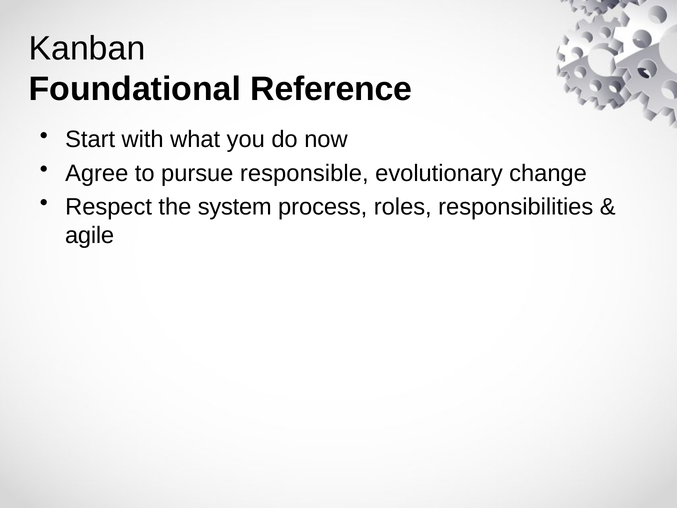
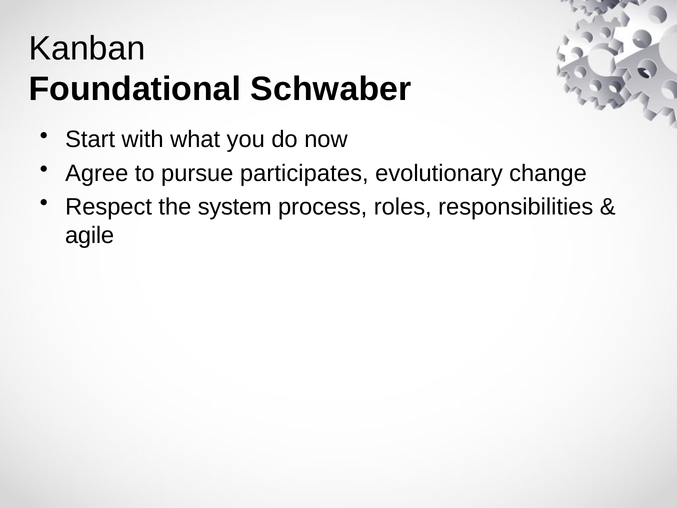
Reference: Reference -> Schwaber (331, 89)
responsible: responsible -> participates (304, 173)
